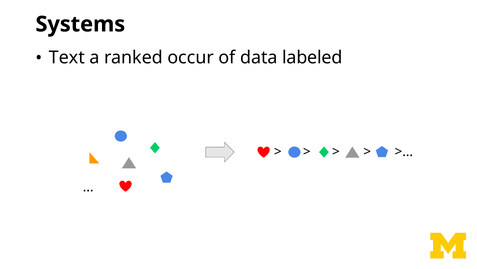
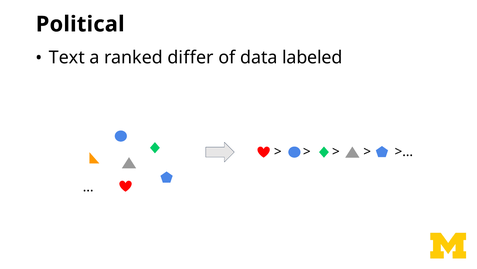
Systems: Systems -> Political (80, 24)
occur: occur -> differ (191, 58)
